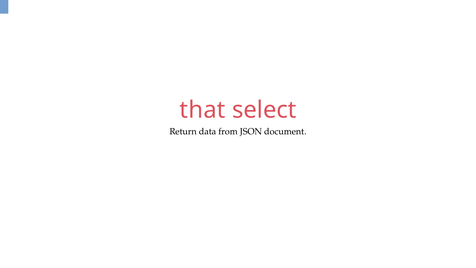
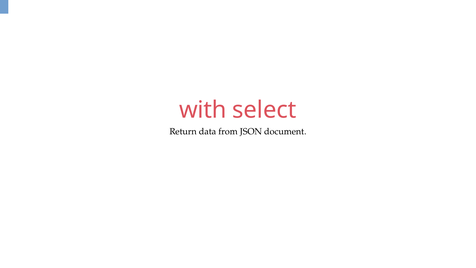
that: that -> with (203, 110)
